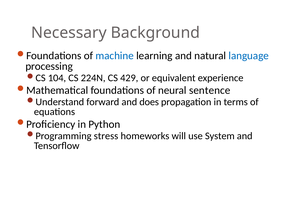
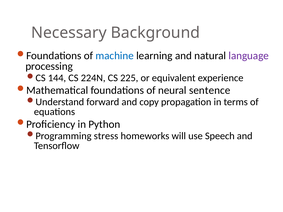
language colour: blue -> purple (249, 56)
104: 104 -> 144 (57, 78)
429: 429 -> 225 (129, 78)
does: does -> copy (149, 102)
System: System -> Speech (220, 136)
